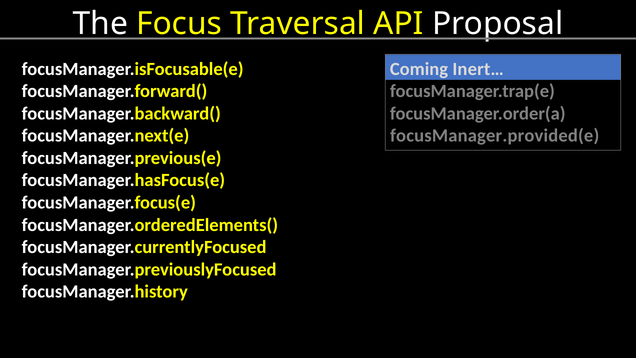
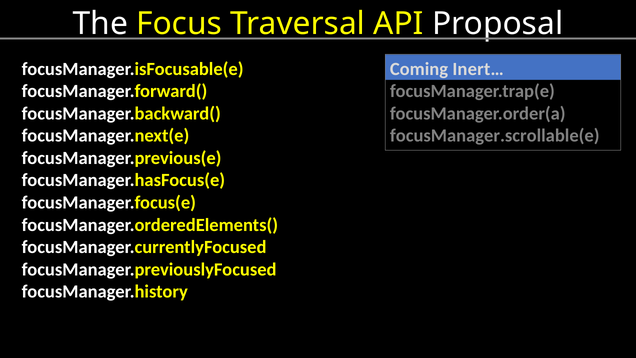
focusManager.provided(e: focusManager.provided(e -> focusManager.scrollable(e (495, 136)
